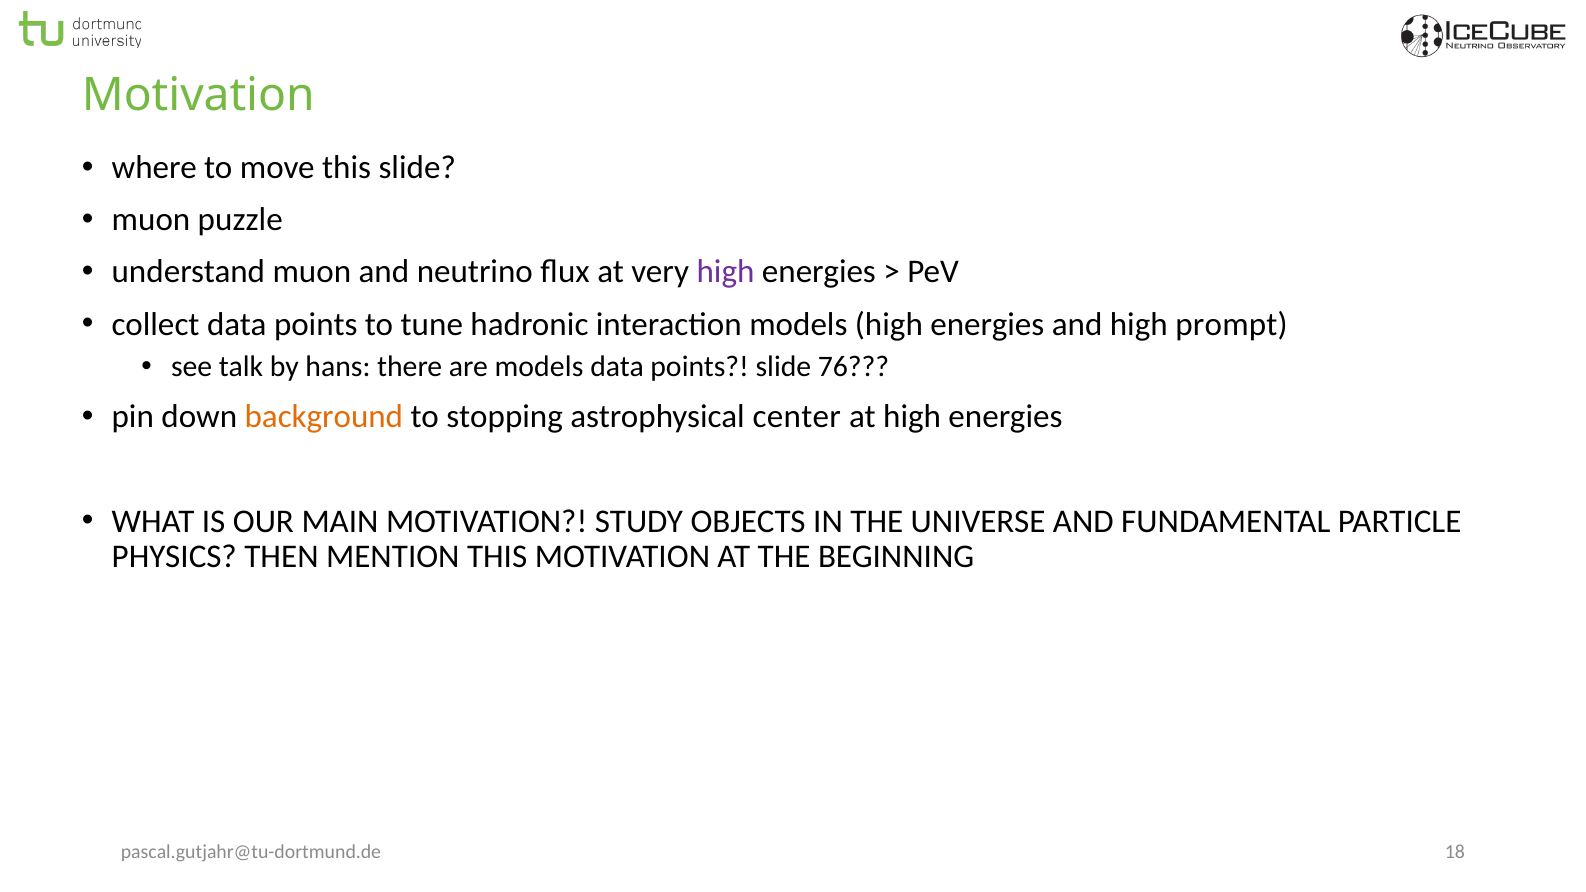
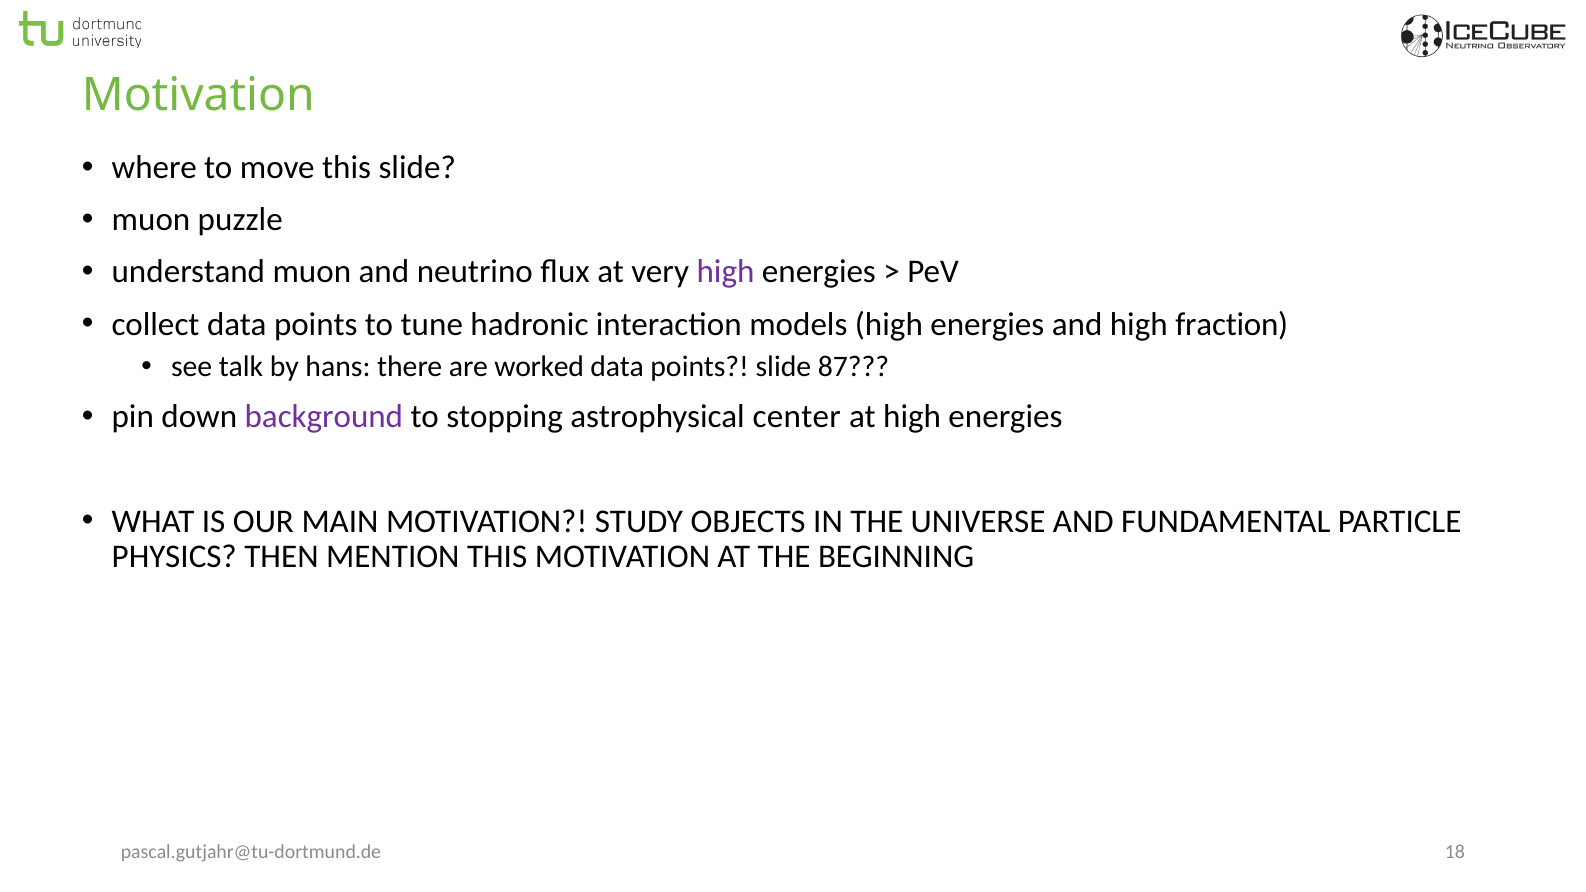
prompt: prompt -> fraction (1232, 324)
are models: models -> worked (539, 366)
76: 76 -> 87 (854, 366)
background colour: orange -> purple (324, 417)
